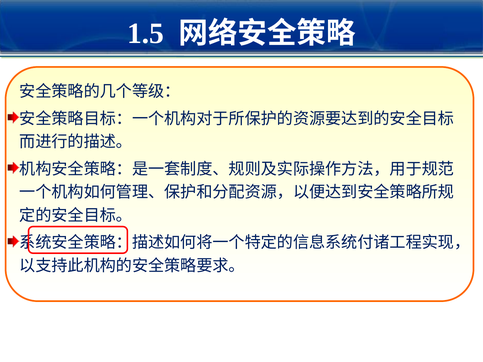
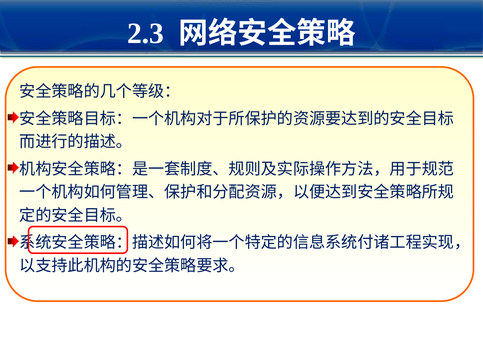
1.5: 1.5 -> 2.3 (146, 33)
